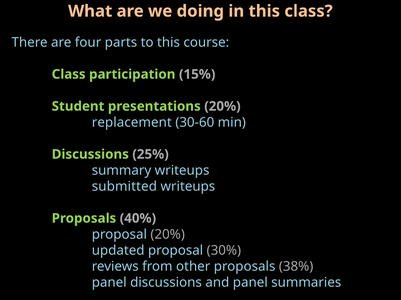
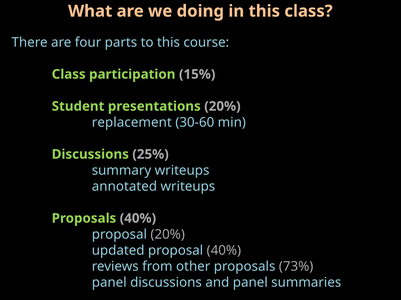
submitted: submitted -> annotated (124, 187)
proposal 30%: 30% -> 40% (224, 251)
38%: 38% -> 73% (296, 267)
